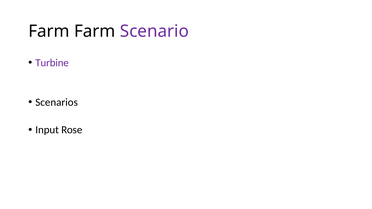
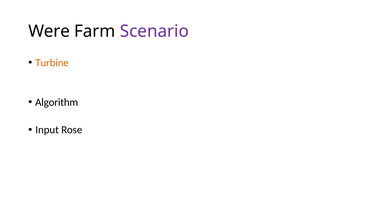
Farm: Farm -> Were (49, 31)
Turbine colour: purple -> orange (52, 63)
Scenarios: Scenarios -> Algorithm (57, 102)
